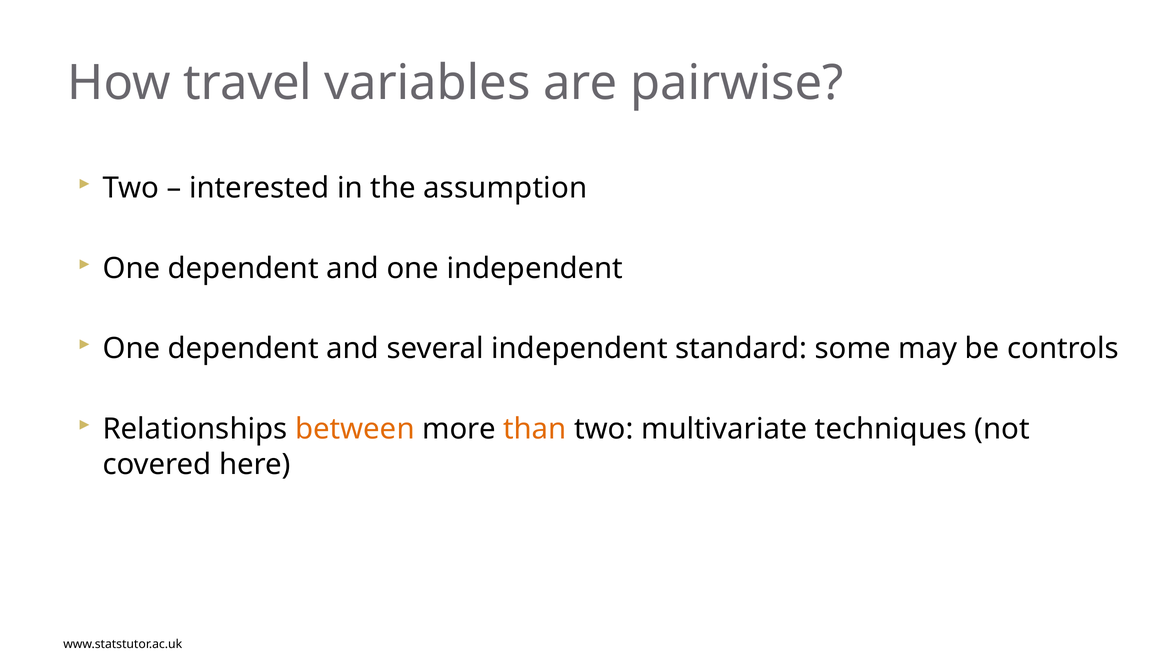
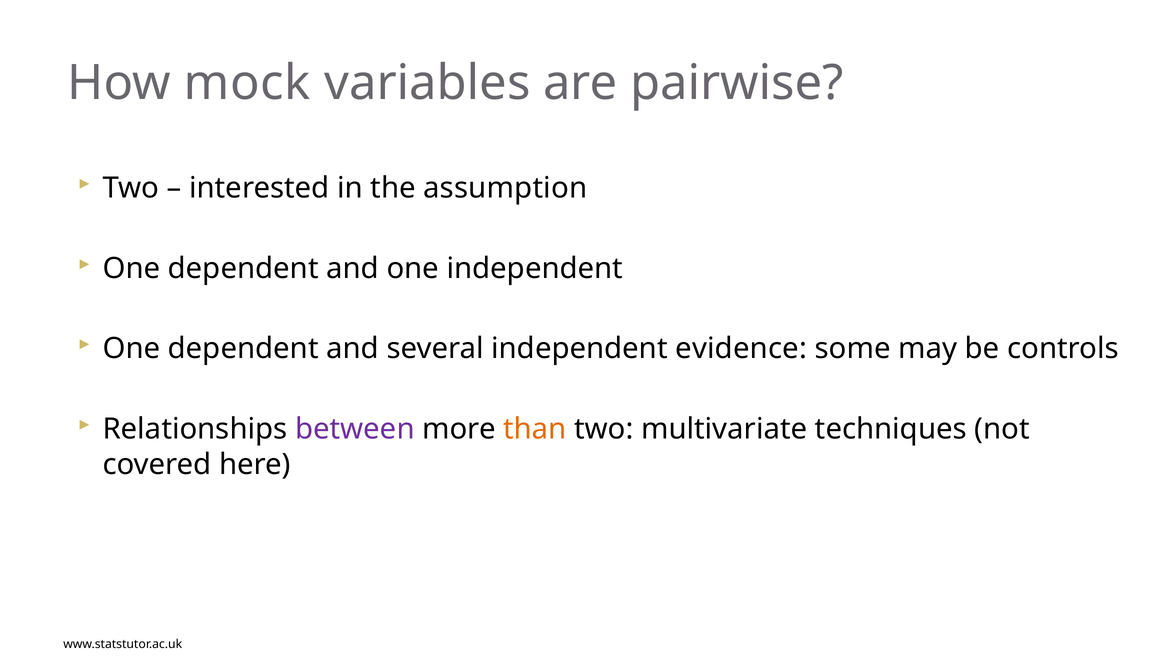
travel: travel -> mock (247, 83)
standard: standard -> evidence (741, 349)
between colour: orange -> purple (355, 429)
